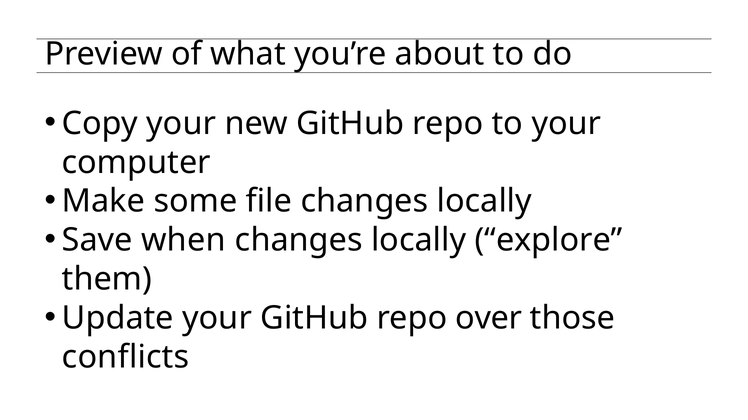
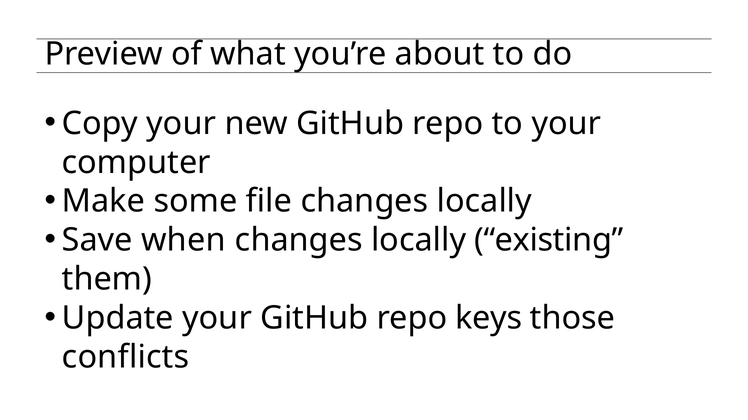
explore: explore -> existing (549, 240)
over: over -> keys (489, 318)
